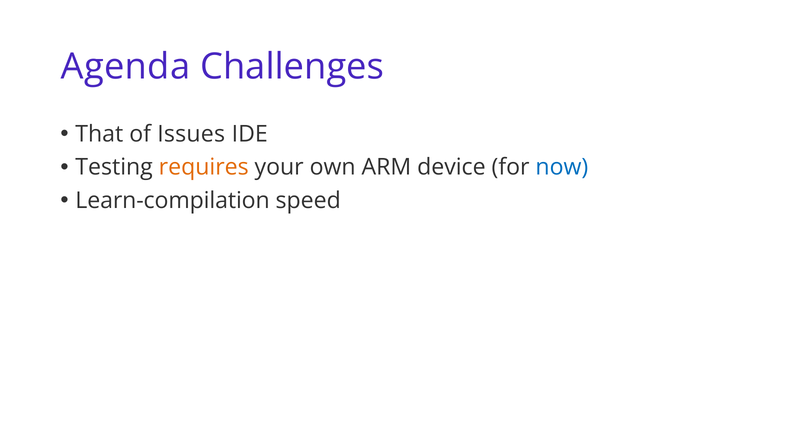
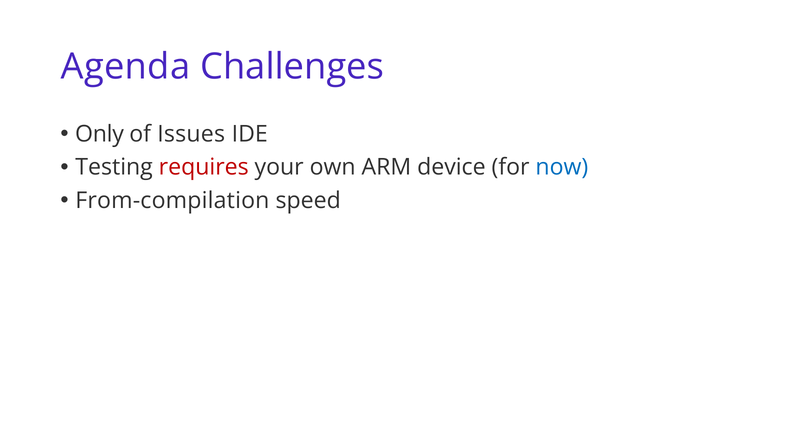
That: That -> Only (99, 134)
requires colour: orange -> red (204, 167)
Learn-compilation: Learn-compilation -> From-compilation (172, 201)
